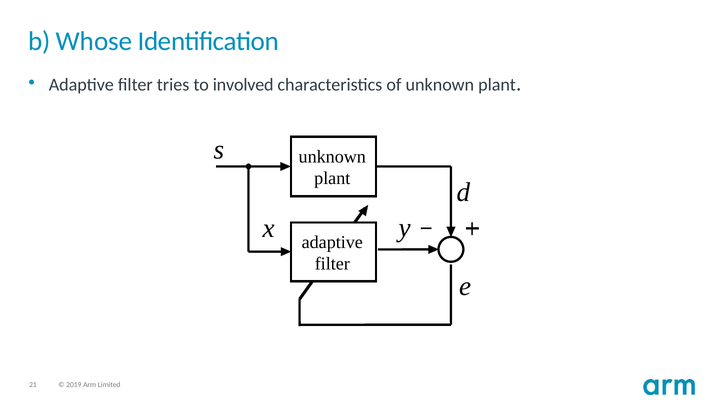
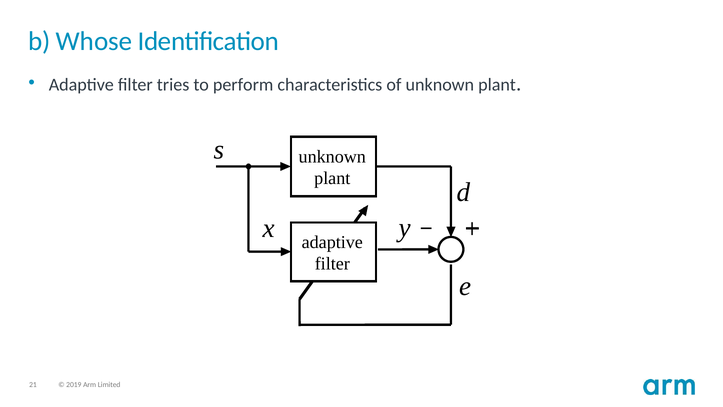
involved: involved -> perform (243, 85)
